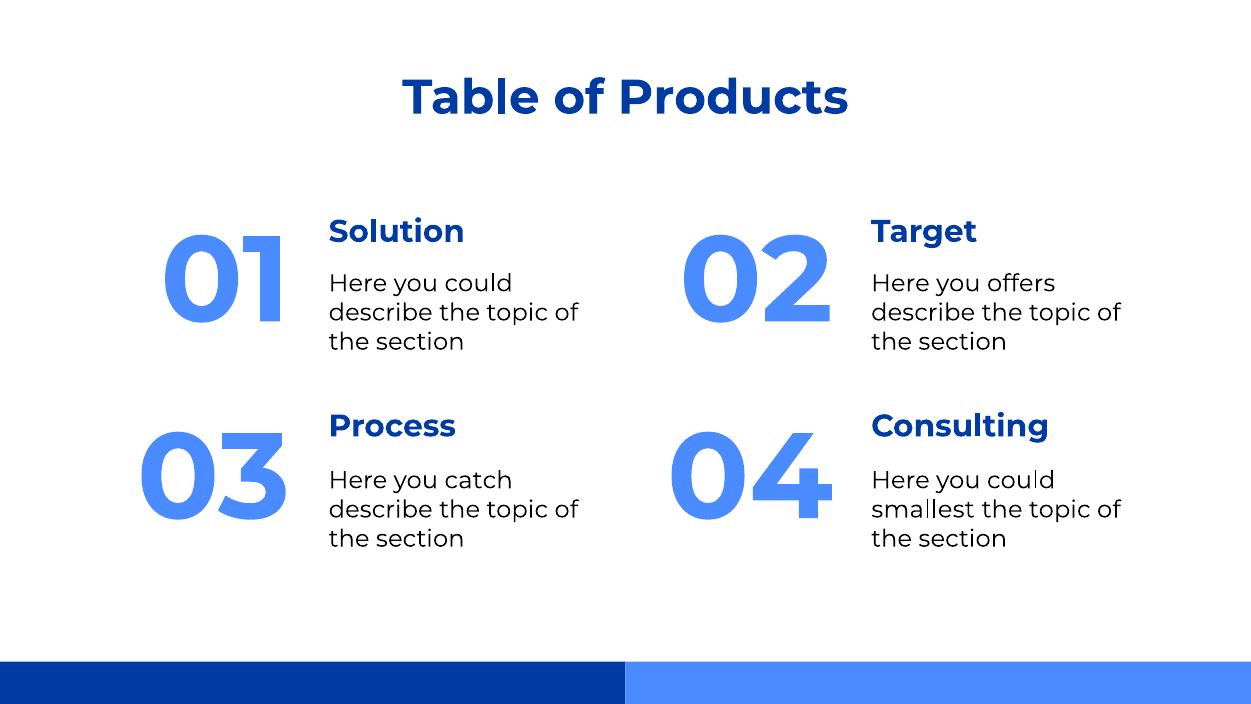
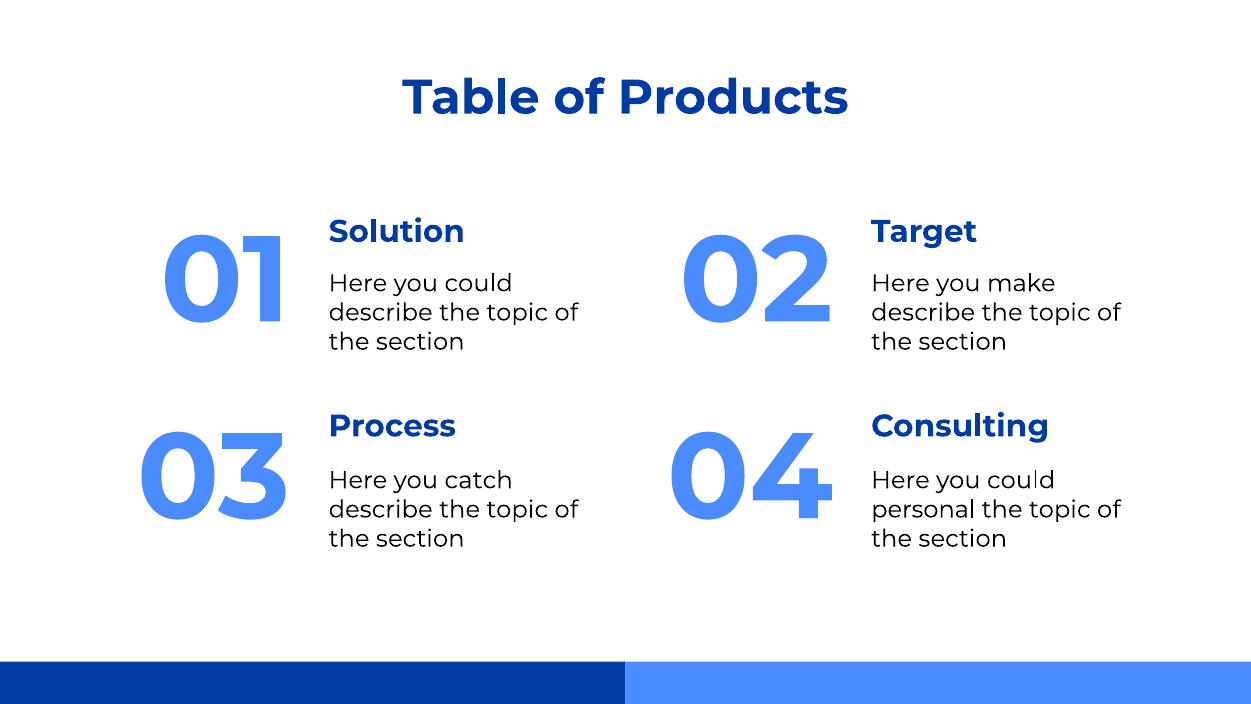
offers: offers -> make (1021, 283)
smallest: smallest -> personal (923, 509)
